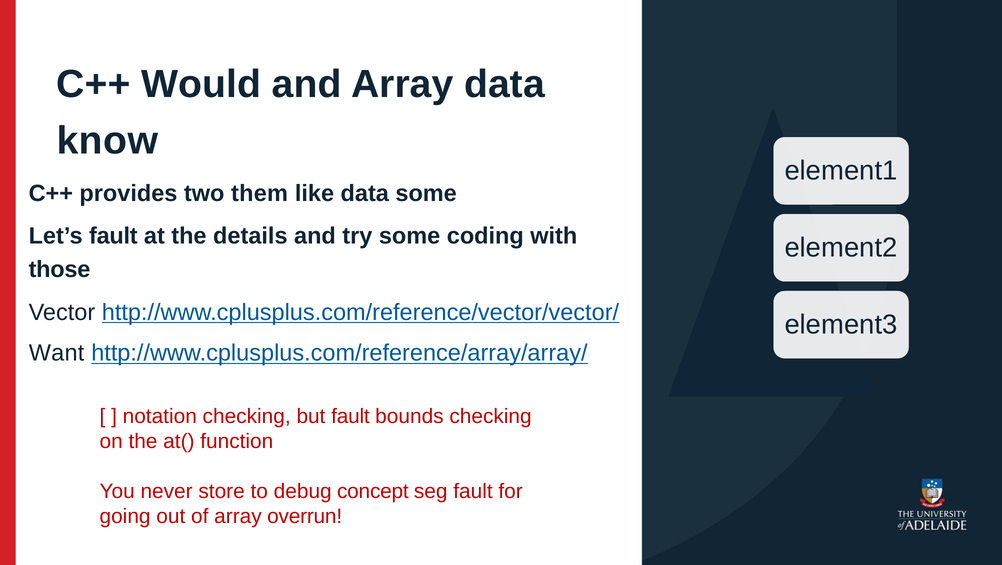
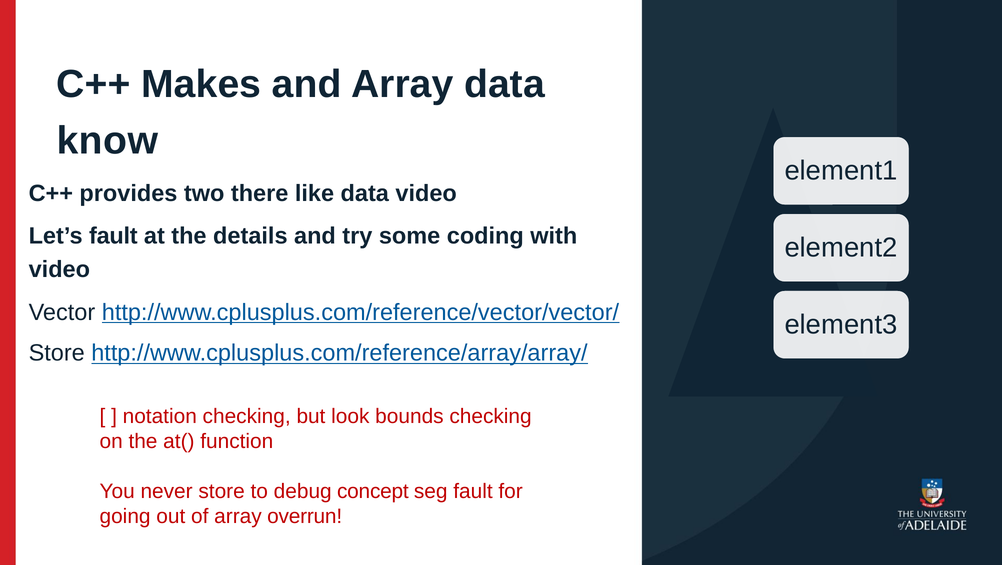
Would: Would -> Makes (201, 84)
them: them -> there (260, 193)
data some: some -> video (426, 193)
those: those -> video (59, 269)
Want: Want -> Store (57, 353)
but fault: fault -> look (350, 416)
